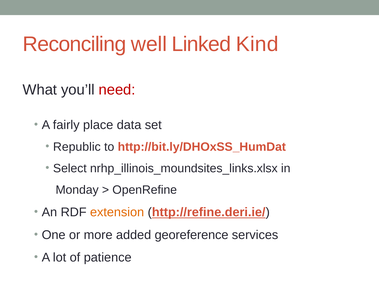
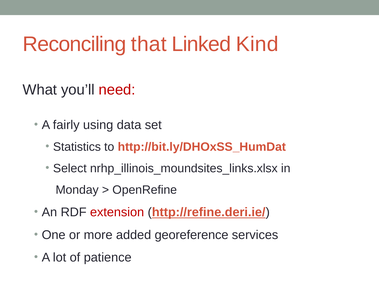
well: well -> that (149, 44)
place: place -> using (98, 125)
Republic: Republic -> Statistics (77, 147)
extension colour: orange -> red (117, 212)
